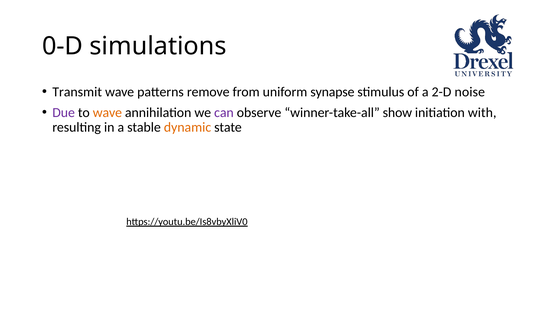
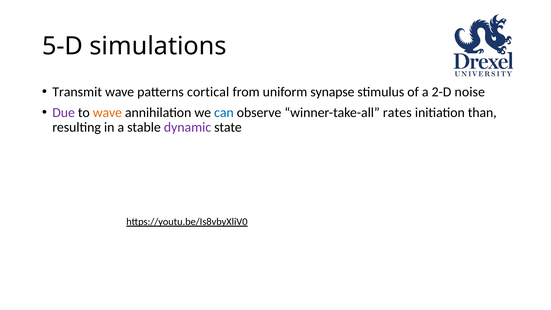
0-D: 0-D -> 5-D (63, 46)
remove: remove -> cortical (208, 92)
can colour: purple -> blue (224, 113)
show: show -> rates (397, 113)
with: with -> than (482, 113)
dynamic colour: orange -> purple (188, 127)
